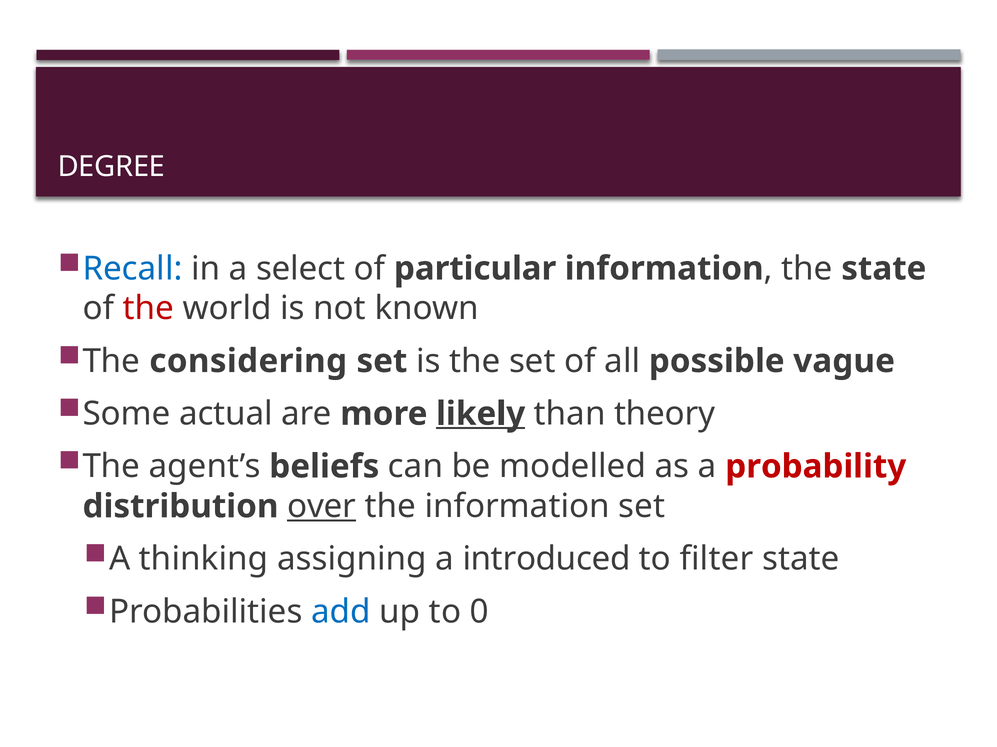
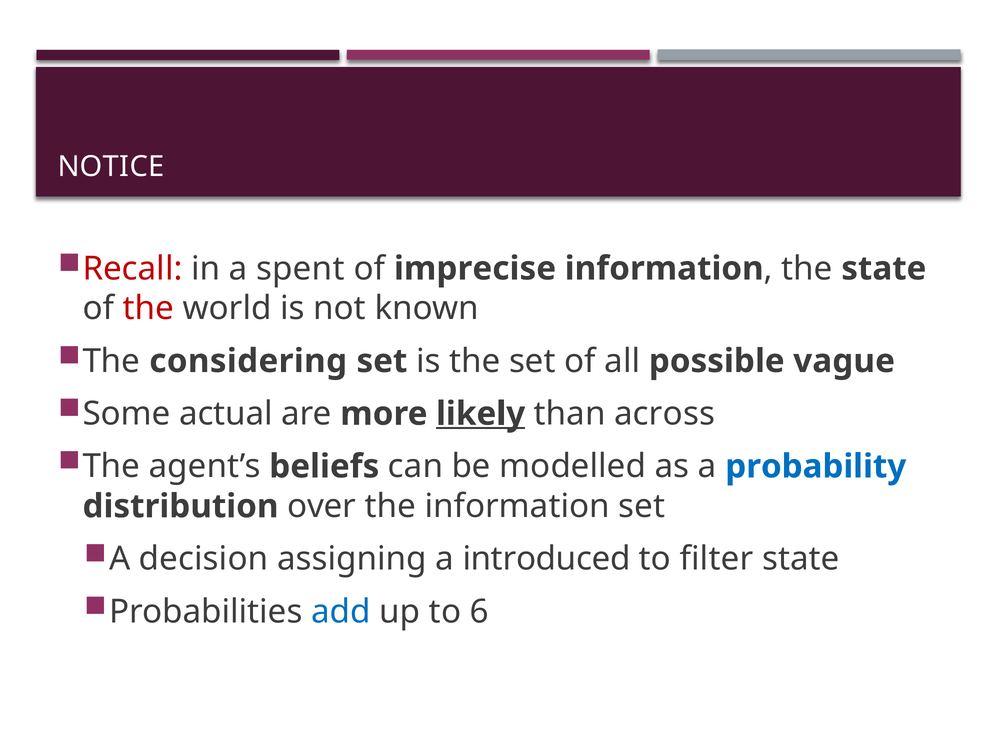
DEGREE: DEGREE -> NOTICE (111, 167)
Recall colour: blue -> red (133, 269)
select: select -> spent (300, 269)
particular: particular -> imprecise (475, 269)
theory: theory -> across (665, 414)
probability colour: red -> blue (816, 467)
over underline: present -> none (322, 507)
thinking: thinking -> decision (204, 560)
0: 0 -> 6 (479, 612)
